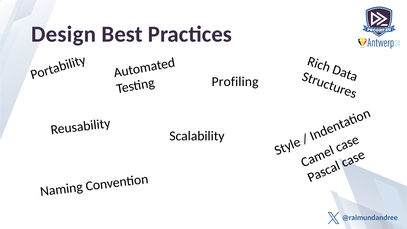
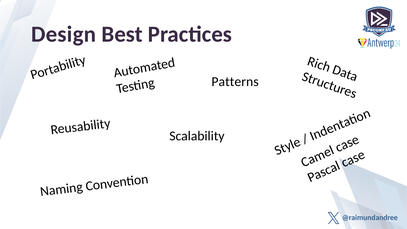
Profiling: Profiling -> Patterns (235, 82)
